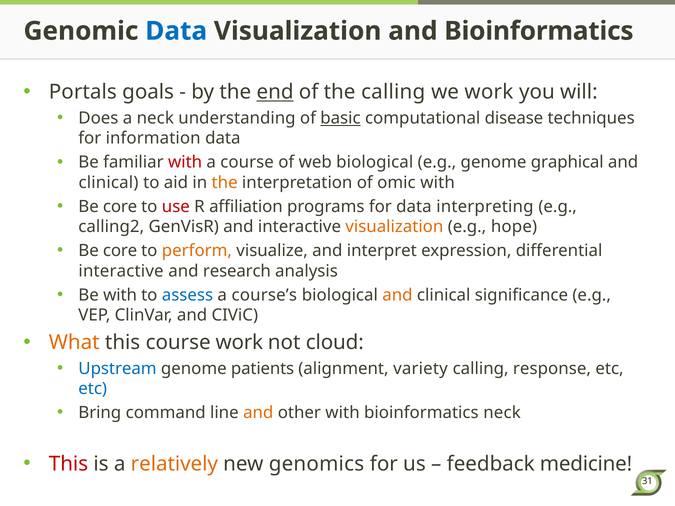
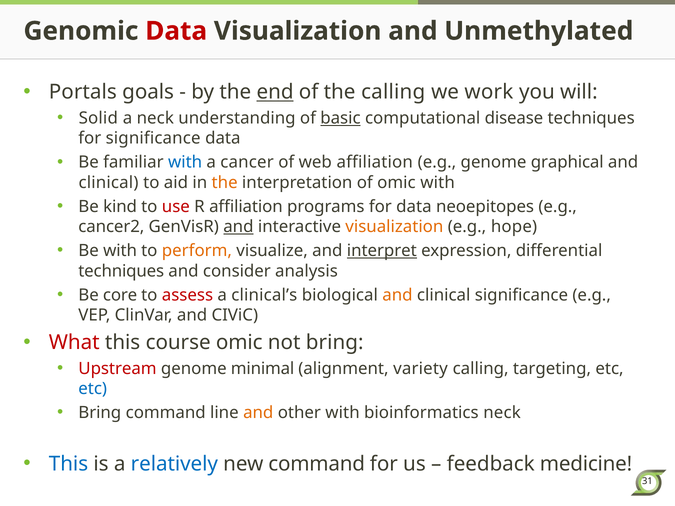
Data colour: blue -> red (176, 31)
and Bioinformatics: Bioinformatics -> Unmethylated (539, 31)
Does: Does -> Solid (98, 118)
for information: information -> significance (153, 138)
with colour: red -> blue (185, 162)
a course: course -> cancer (247, 162)
web biological: biological -> affiliation (375, 162)
core: core -> kind (120, 207)
interpreting: interpreting -> neoepitopes (485, 207)
calling2: calling2 -> cancer2 (111, 227)
and underline: none -> present (238, 227)
core: core -> with (120, 251)
interpret underline: none -> present (382, 251)
interactive: interactive -> techniques (121, 271)
research: research -> consider (237, 271)
Be with: with -> core (120, 295)
assess colour: blue -> red (187, 295)
course’s: course’s -> clinical’s (264, 295)
What colour: orange -> red (74, 343)
course work: work -> omic (239, 343)
not cloud: cloud -> bring (335, 343)
Upstream colour: blue -> red (117, 369)
patients: patients -> minimal (263, 369)
response: response -> targeting (552, 369)
This colour: red -> blue (68, 464)
relatively colour: orange -> blue (174, 464)
new genomics: genomics -> command (317, 464)
